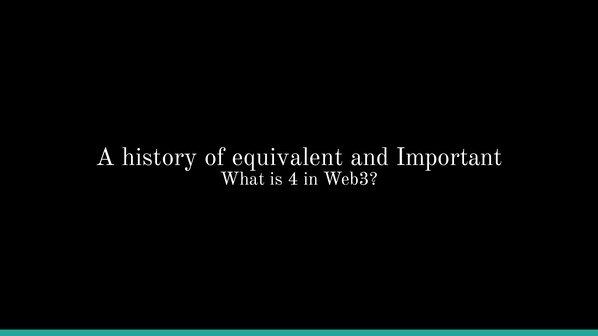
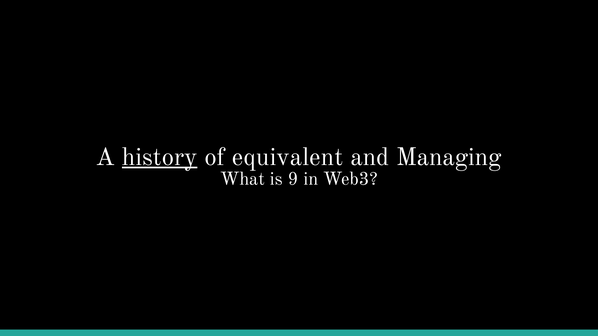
history underline: none -> present (160, 157)
Important: Important -> Managing (449, 157)
4: 4 -> 9 (293, 179)
